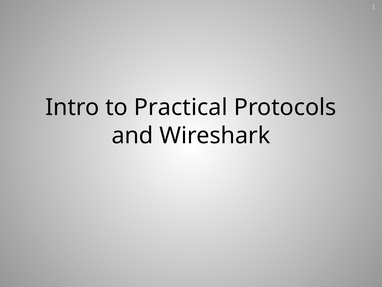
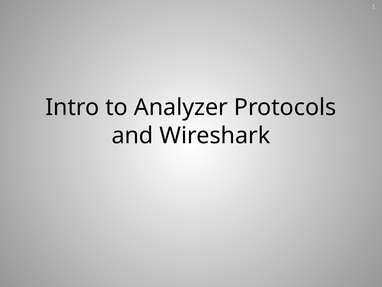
Practical: Practical -> Analyzer (181, 107)
